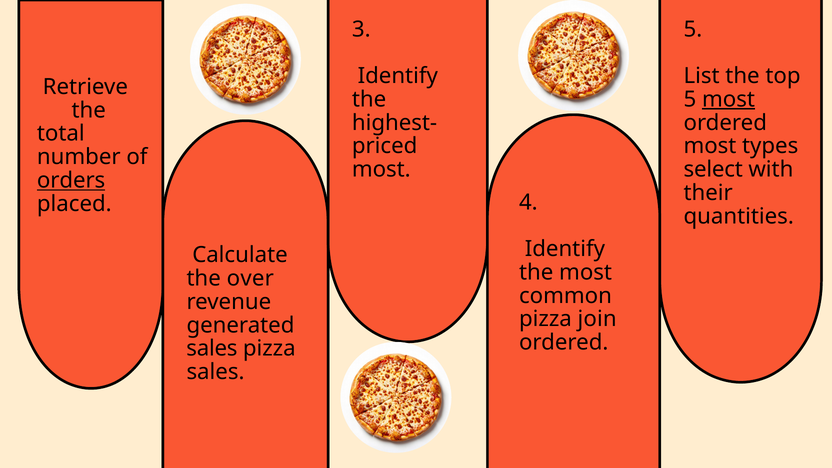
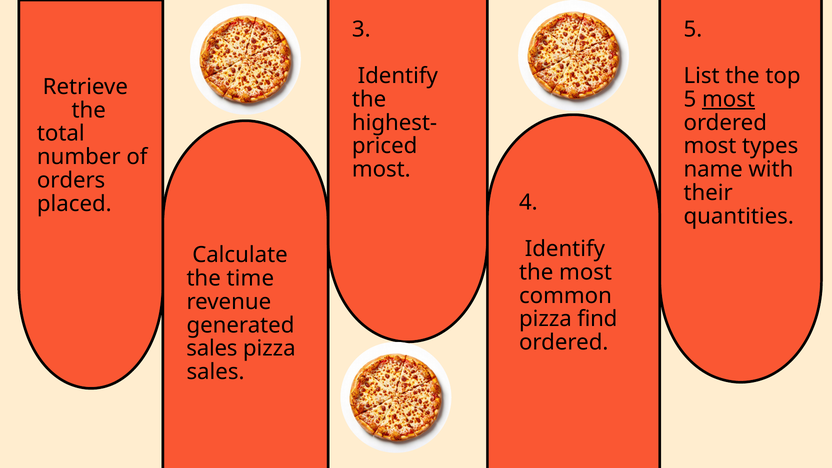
select: select -> name (713, 169)
orders underline: present -> none (71, 180)
over: over -> time (250, 278)
join: join -> find (597, 319)
